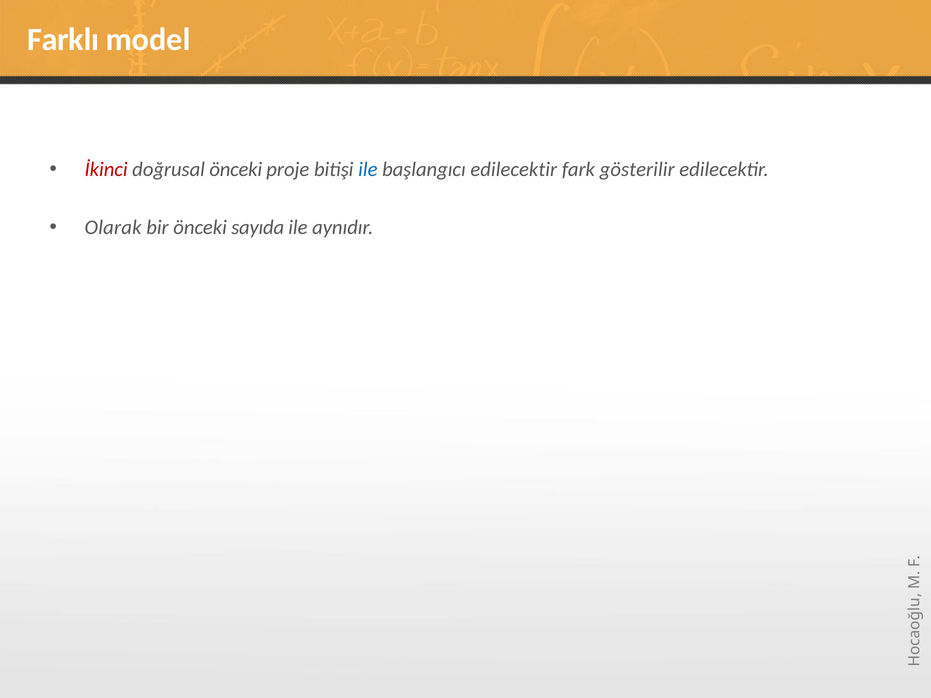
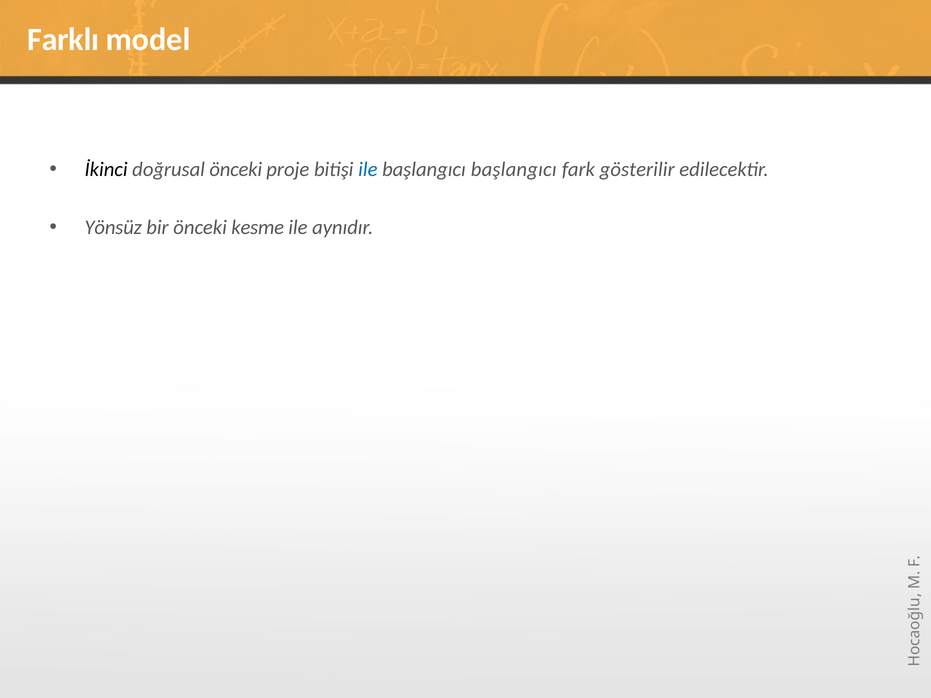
İkinci colour: red -> black (106, 170)
başlangıcı edilecektir: edilecektir -> başlangıcı (514, 170)
Olarak: Olarak -> Yönsüz (113, 228)
sayıda: sayıda -> kesme (258, 228)
